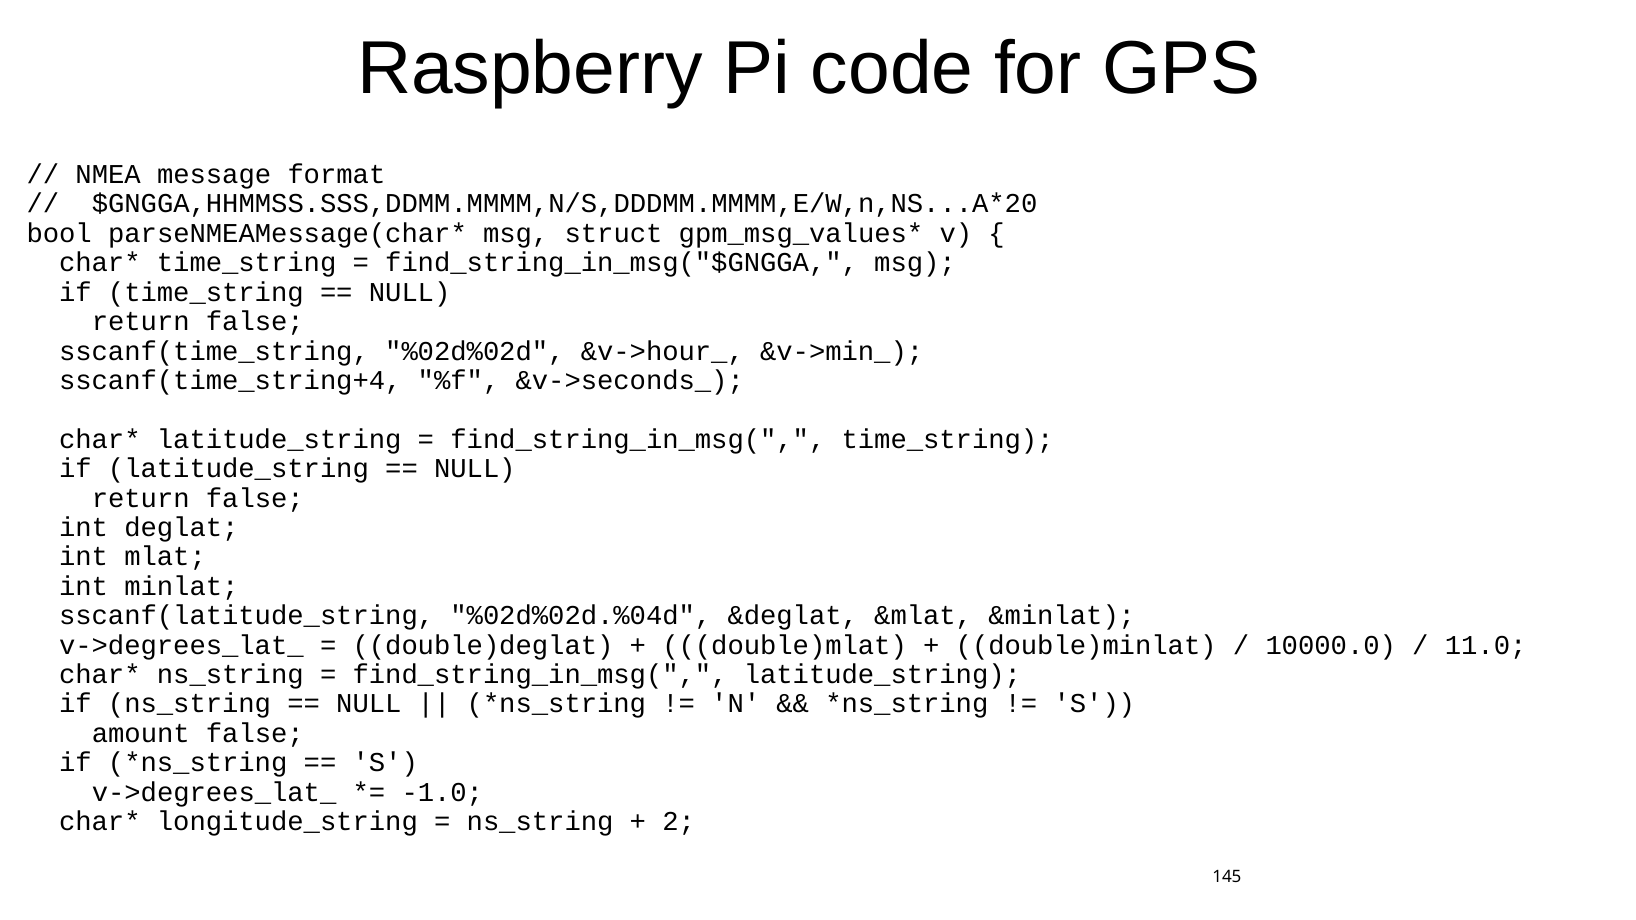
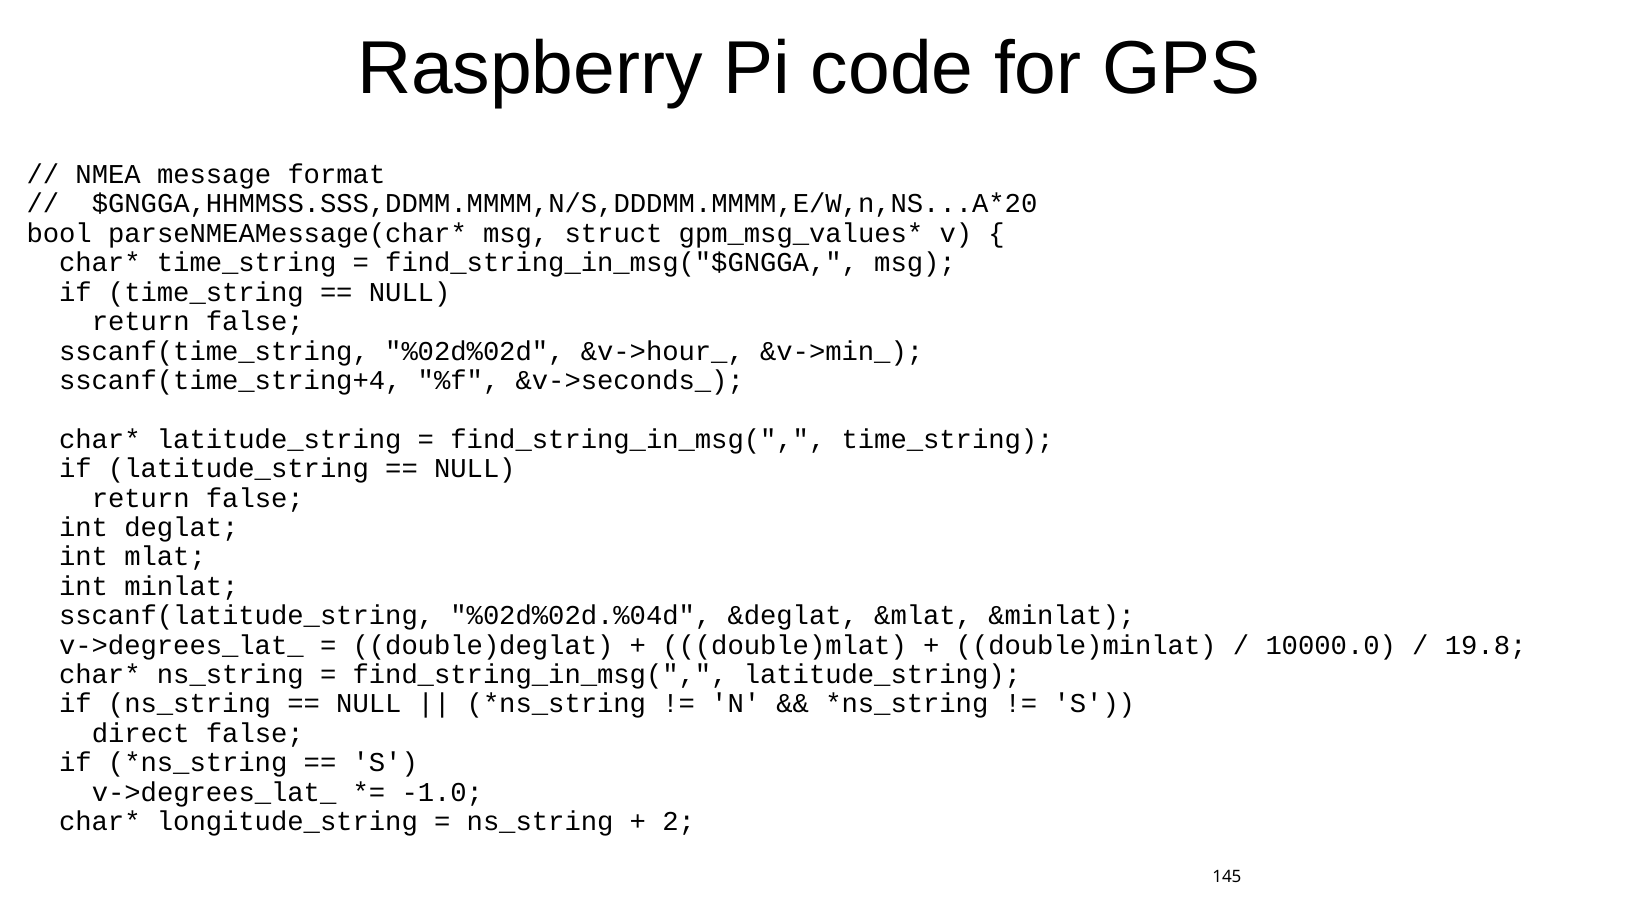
11.0: 11.0 -> 19.8 (1486, 645)
amount: amount -> direct (141, 734)
